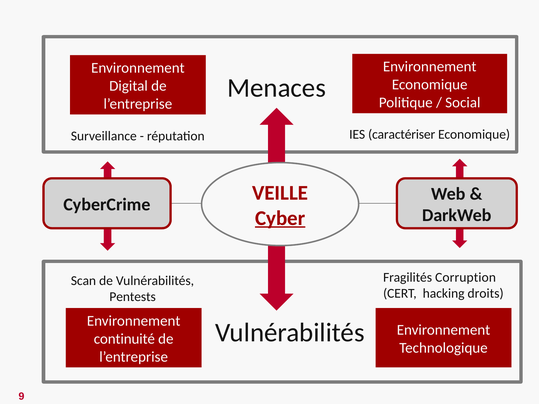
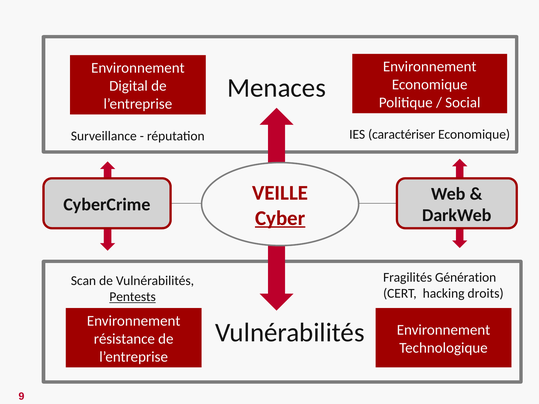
Corruption: Corruption -> Génération (466, 278)
Pentests underline: none -> present (133, 297)
continuité: continuité -> résistance (124, 339)
